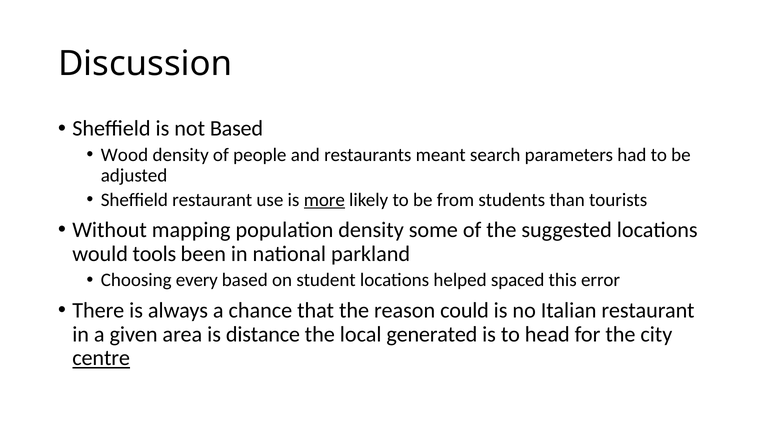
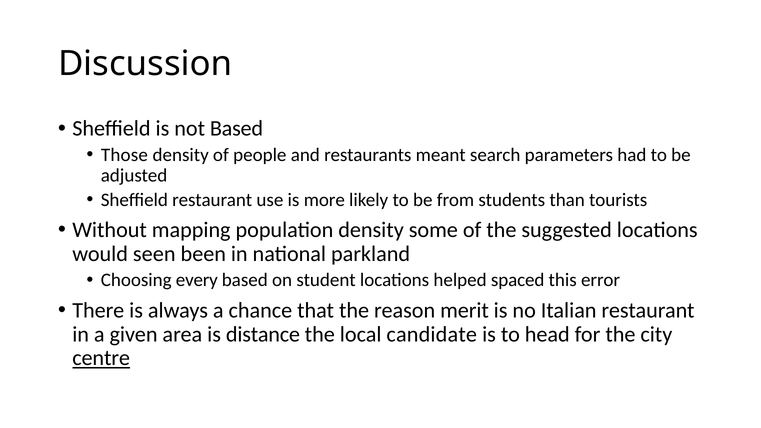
Wood: Wood -> Those (124, 155)
more underline: present -> none (324, 200)
tools: tools -> seen (154, 254)
could: could -> merit (464, 310)
generated: generated -> candidate (432, 334)
